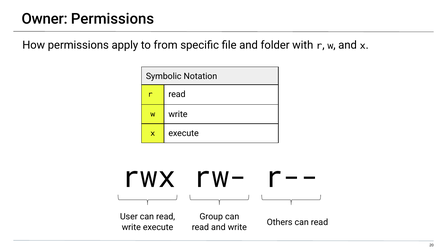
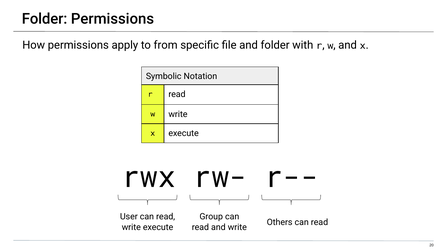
Owner: Owner -> Folder (45, 19)
